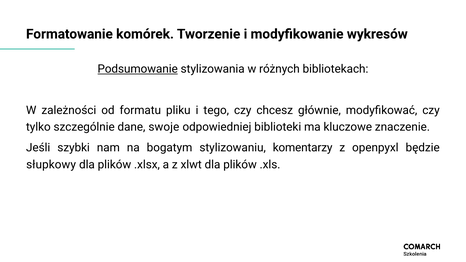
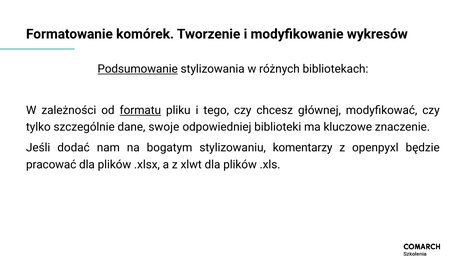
formatu underline: none -> present (140, 110)
głównie: głównie -> głównej (319, 110)
szybki: szybki -> dodać (74, 148)
słupkowy: słupkowy -> pracować (51, 165)
